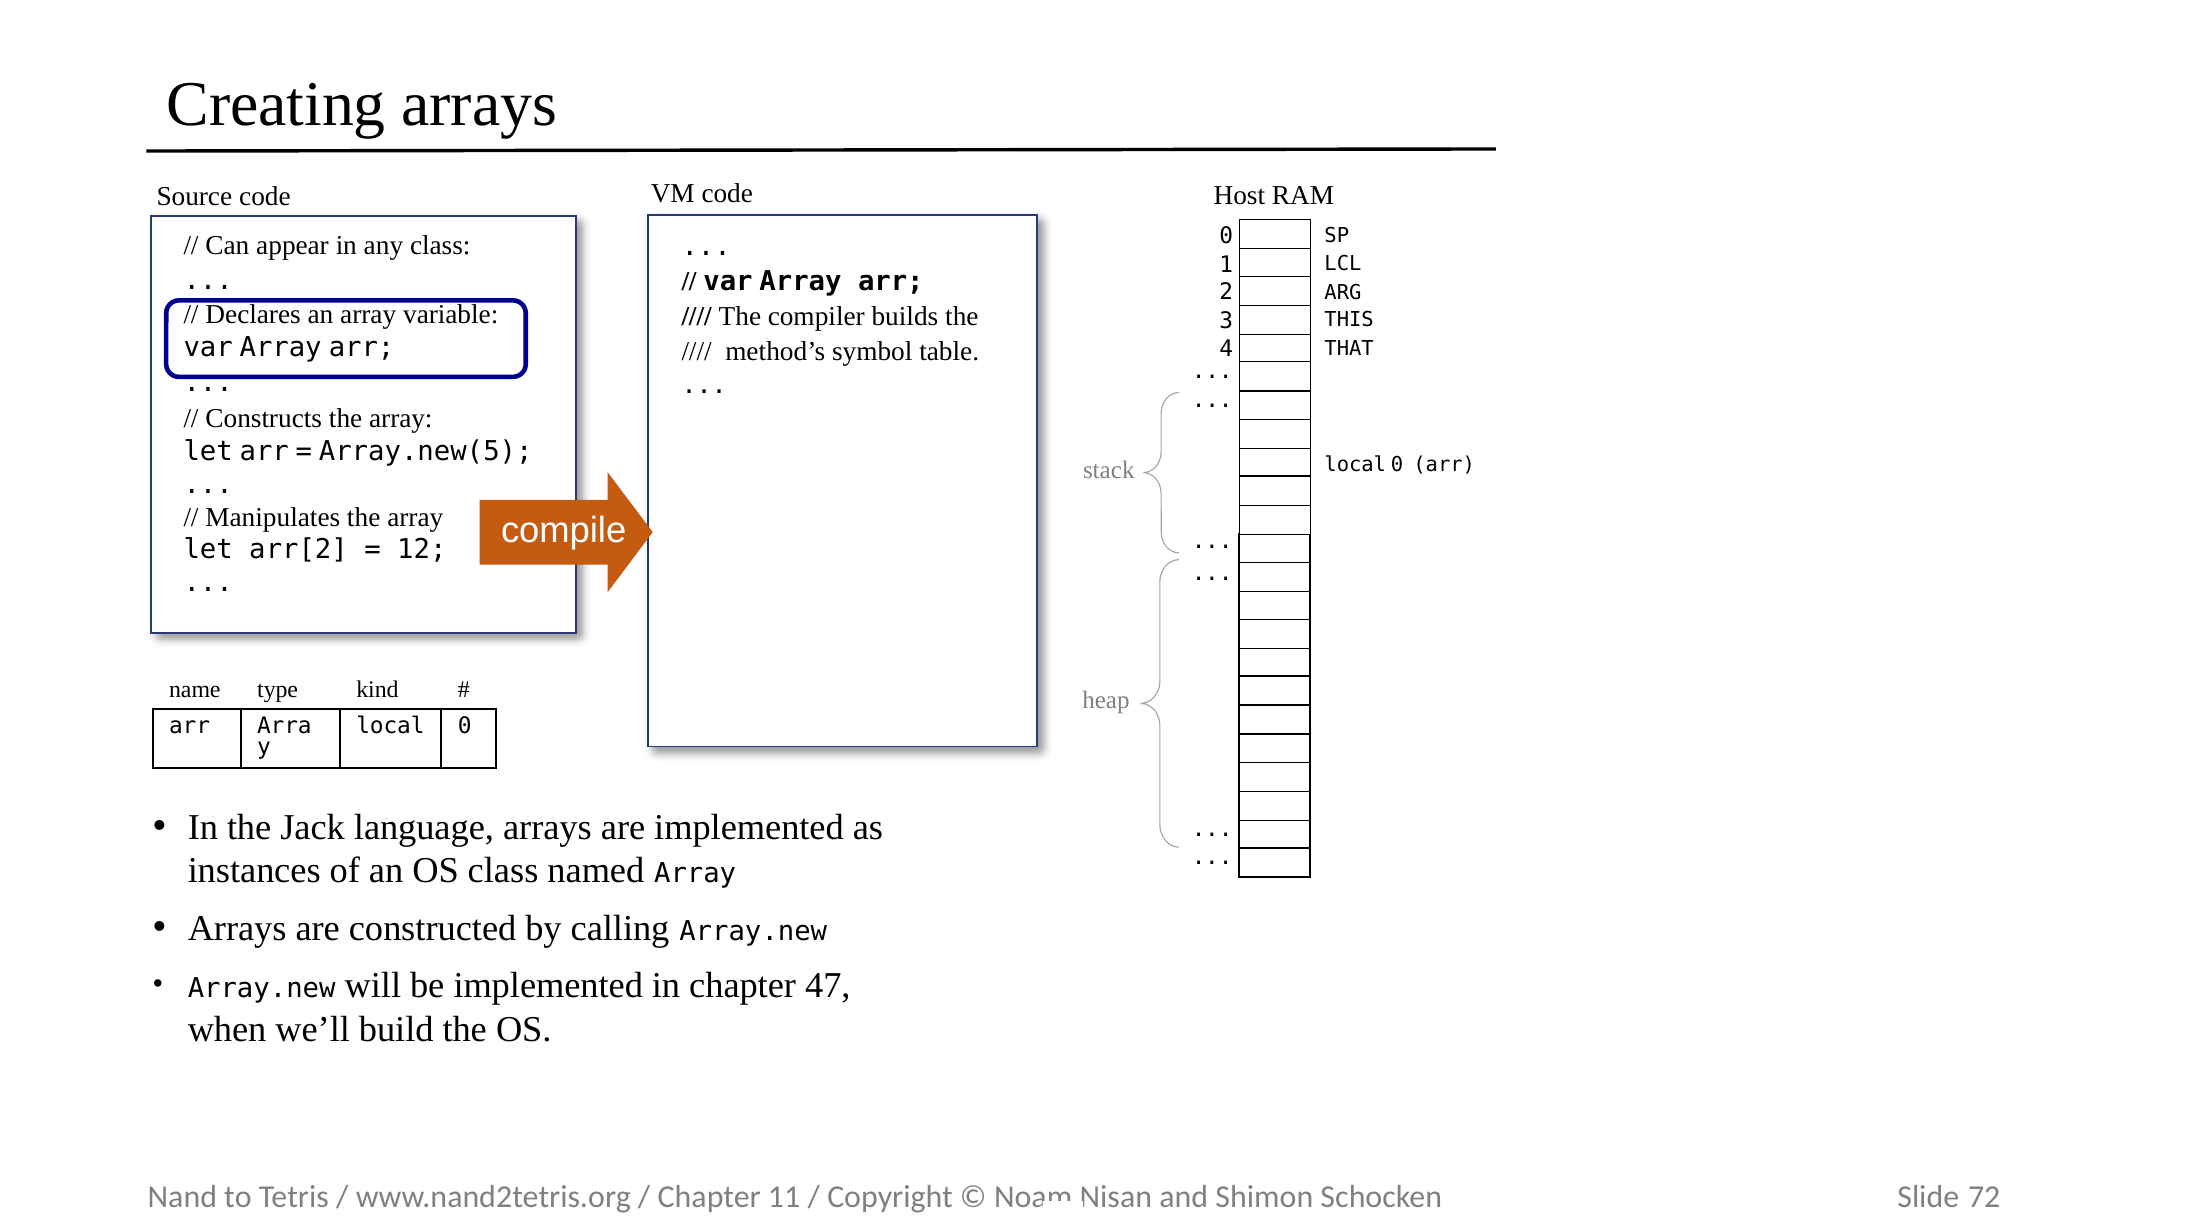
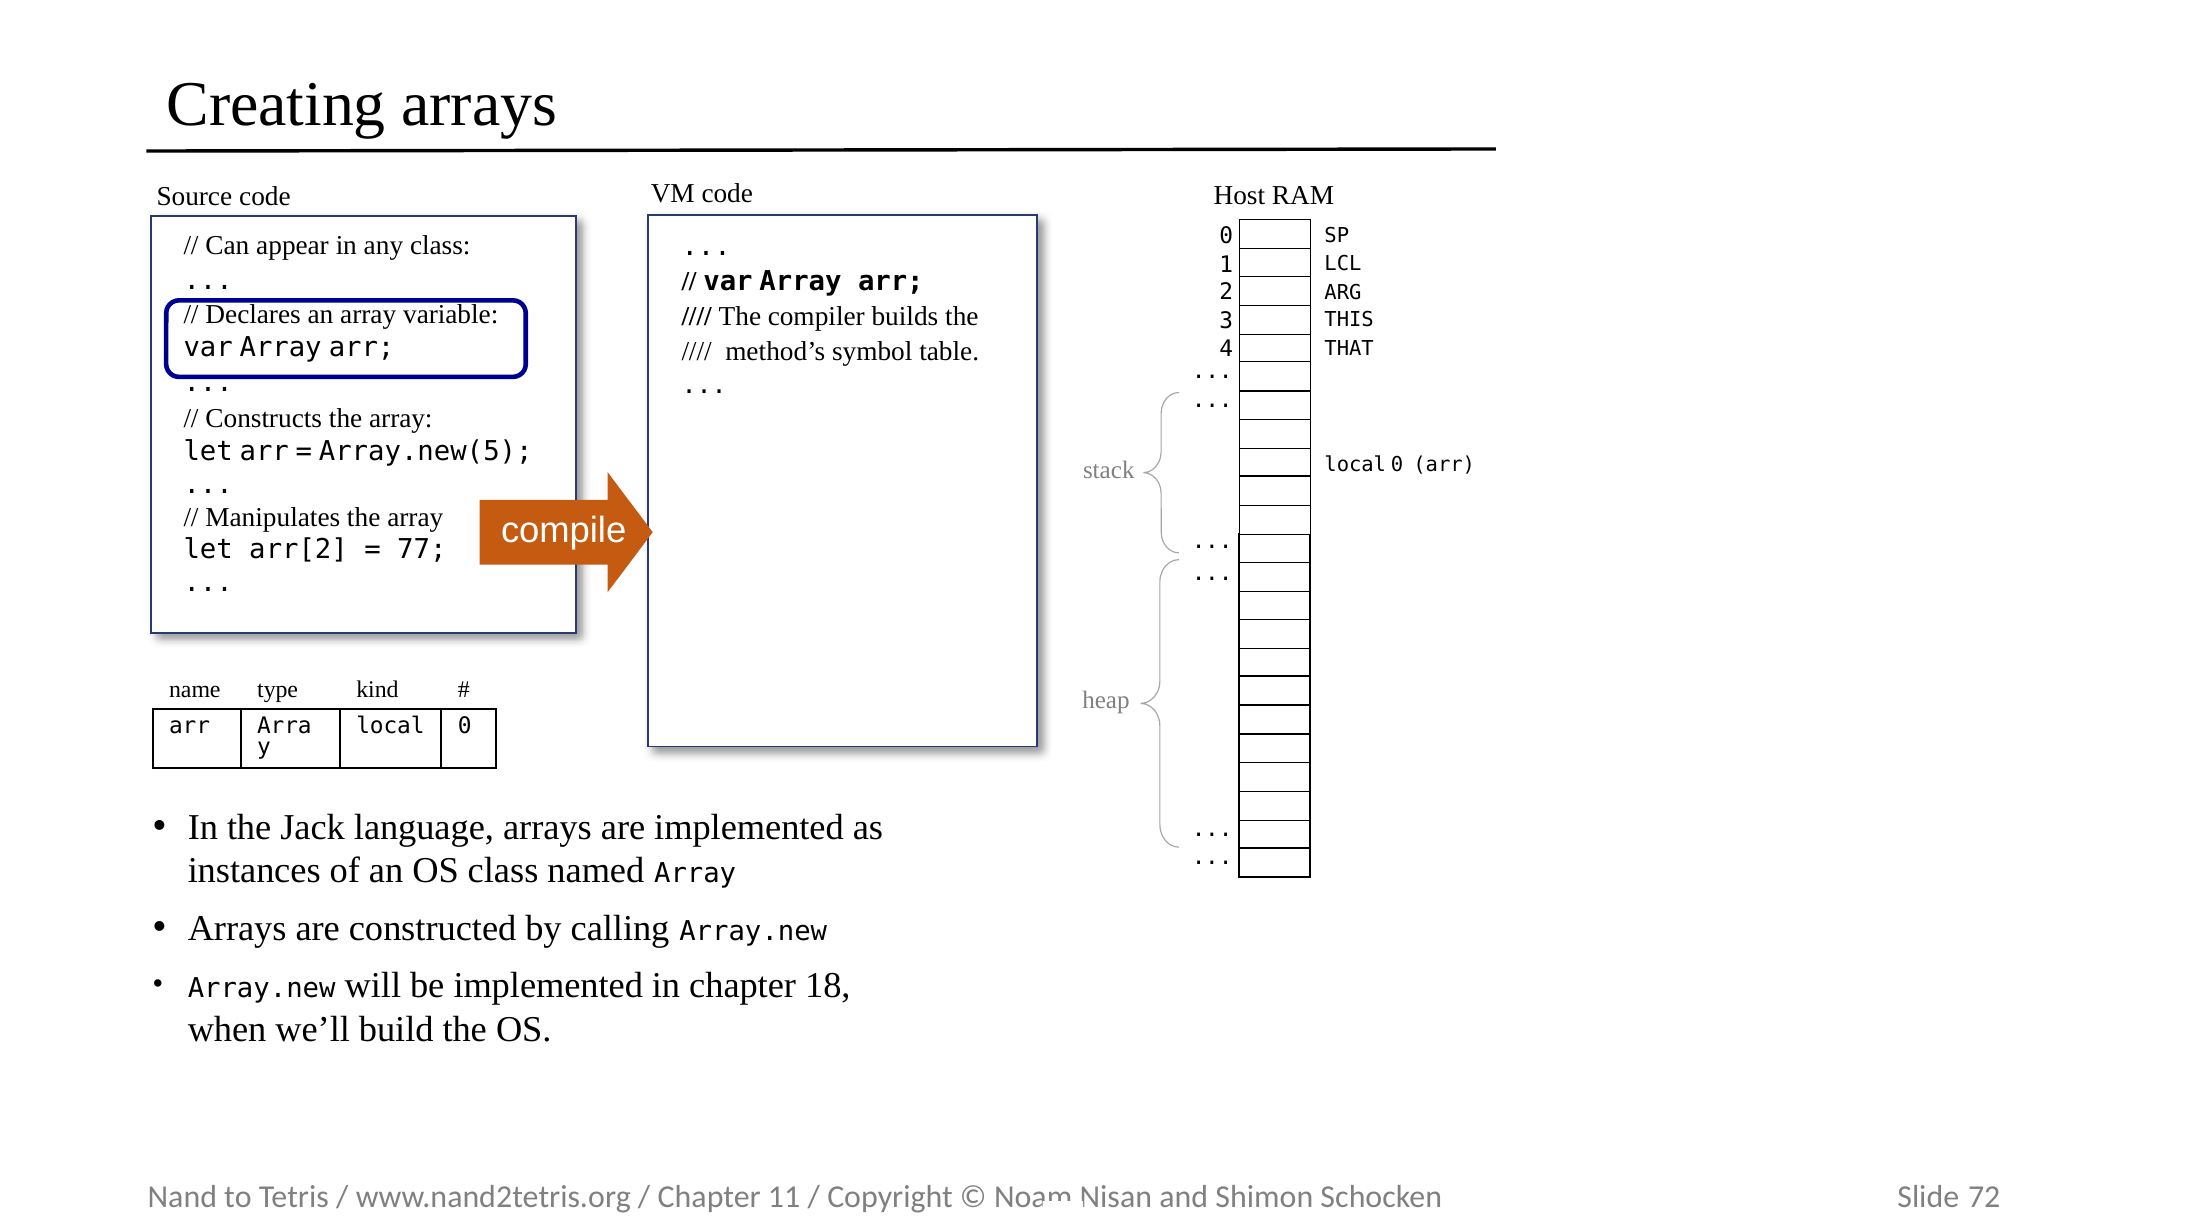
12: 12 -> 77 (422, 550)
47: 47 -> 18 (828, 986)
